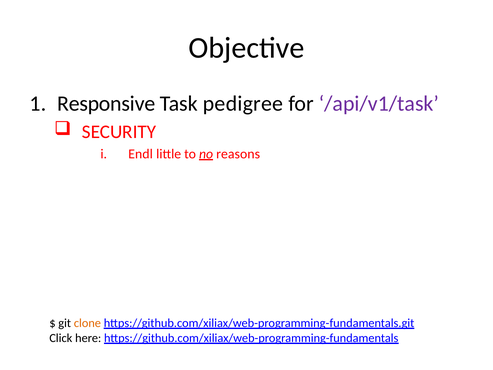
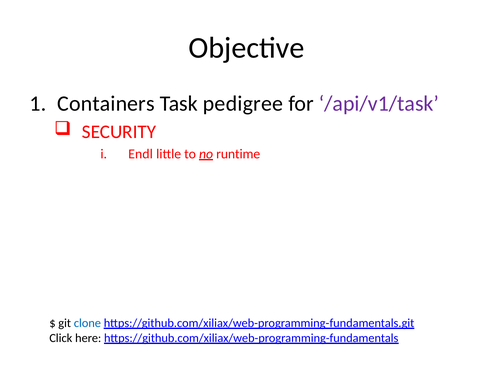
Responsive: Responsive -> Containers (106, 103)
reasons: reasons -> runtime (238, 154)
clone colour: orange -> blue (87, 323)
